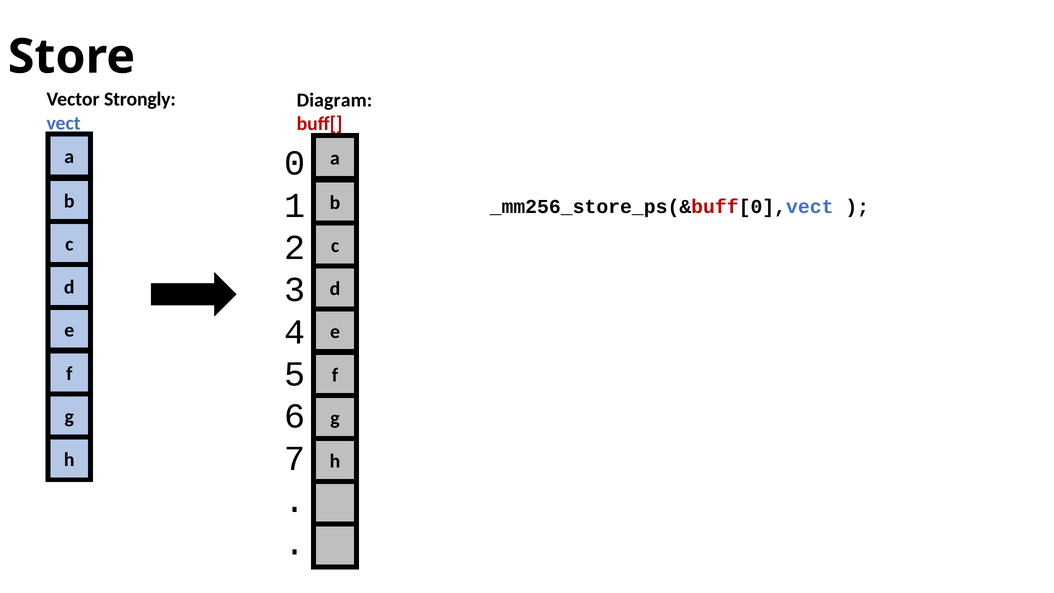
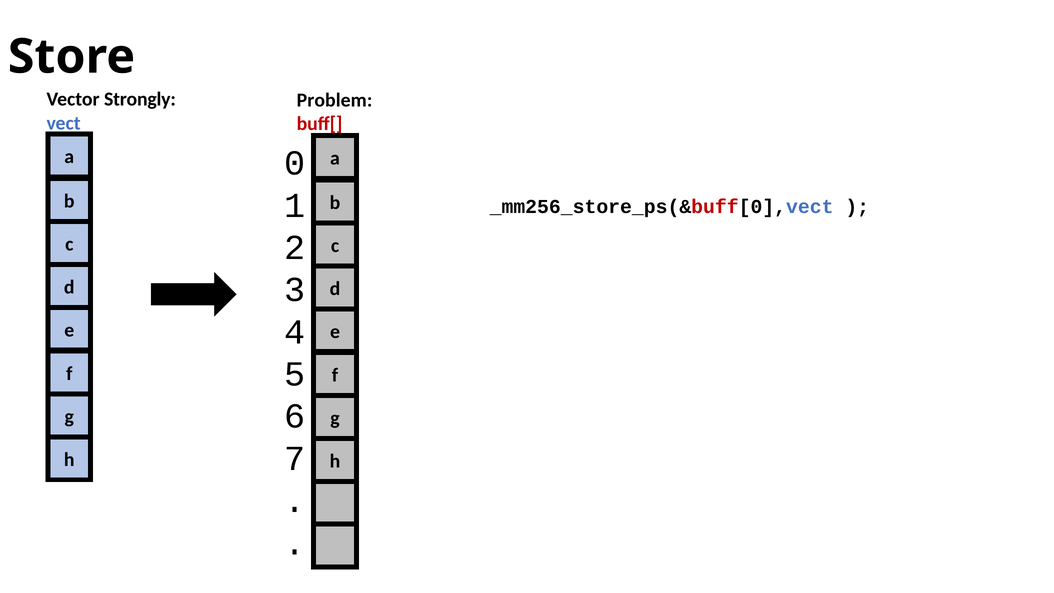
Diagram: Diagram -> Problem (335, 100)
